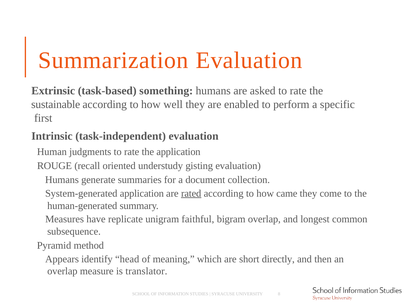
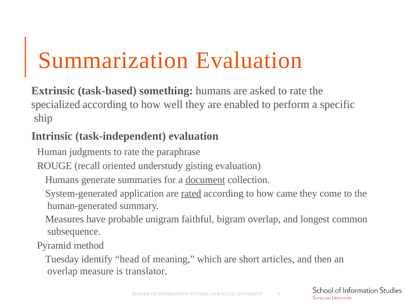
sustainable: sustainable -> specialized (56, 104)
first: first -> ship (43, 118)
the application: application -> paraphrase (178, 151)
document underline: none -> present (205, 180)
replicate: replicate -> probable (126, 219)
Appears: Appears -> Tuesday (62, 259)
directly: directly -> articles (278, 259)
